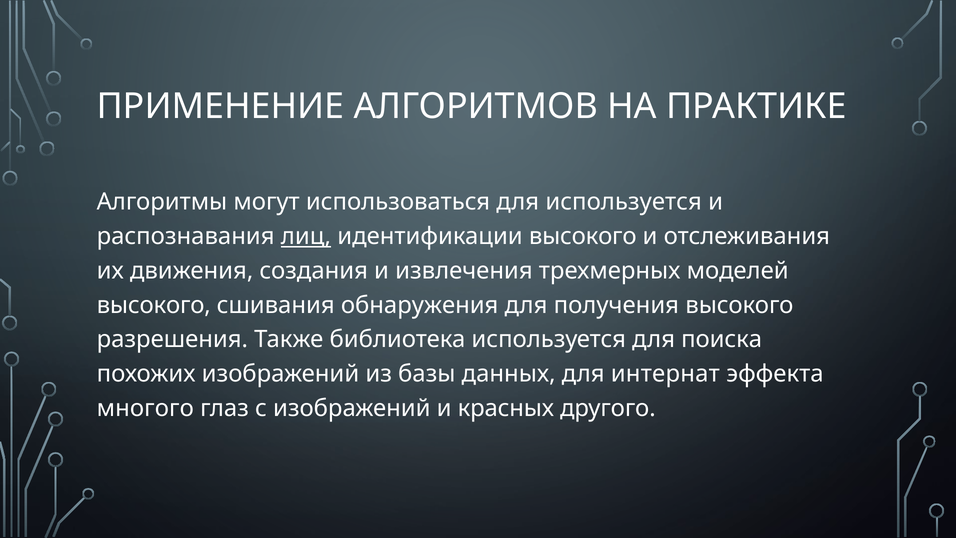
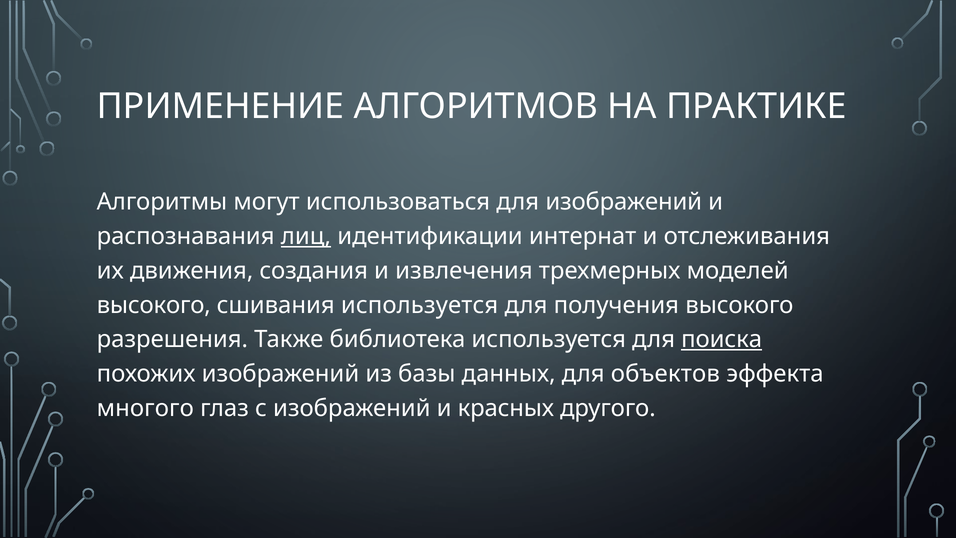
для используется: используется -> изображений (624, 202)
идентификации высокого: высокого -> интернат (583, 236)
сшивания обнаружения: обнаружения -> используется (420, 305)
поиска underline: none -> present (722, 339)
интернат: интернат -> объектов (665, 374)
